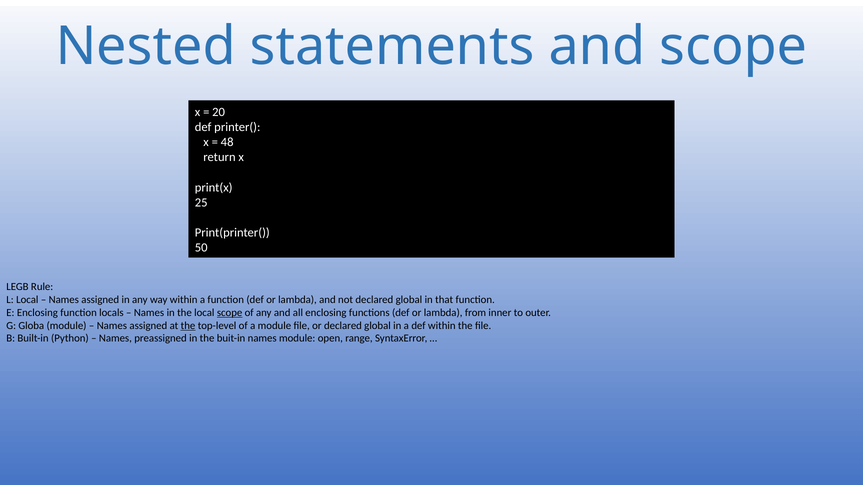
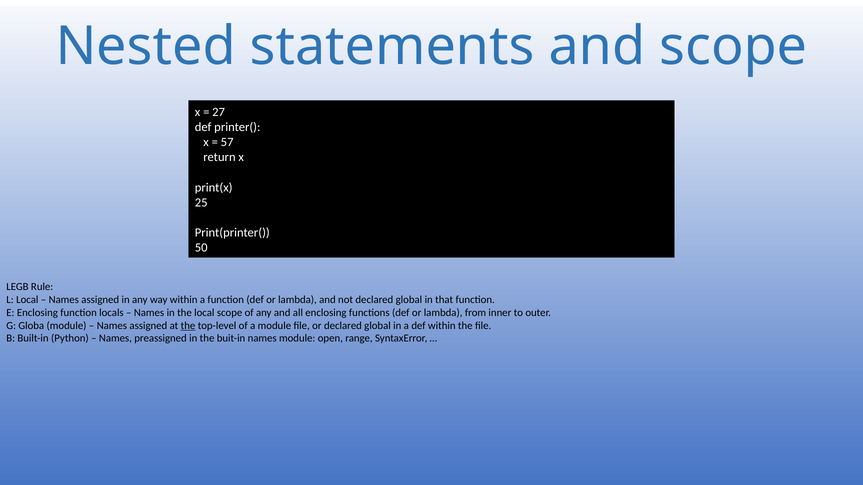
20: 20 -> 27 (219, 112)
48: 48 -> 57 (227, 142)
scope underline: present -> none (230, 313)
